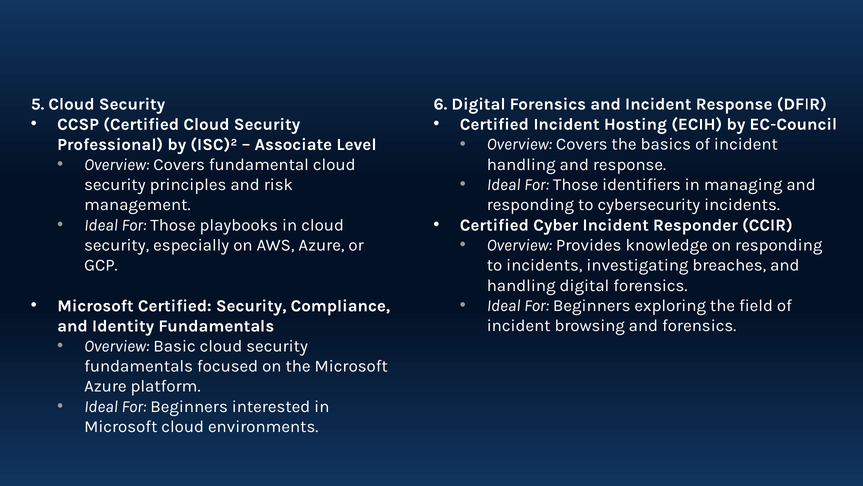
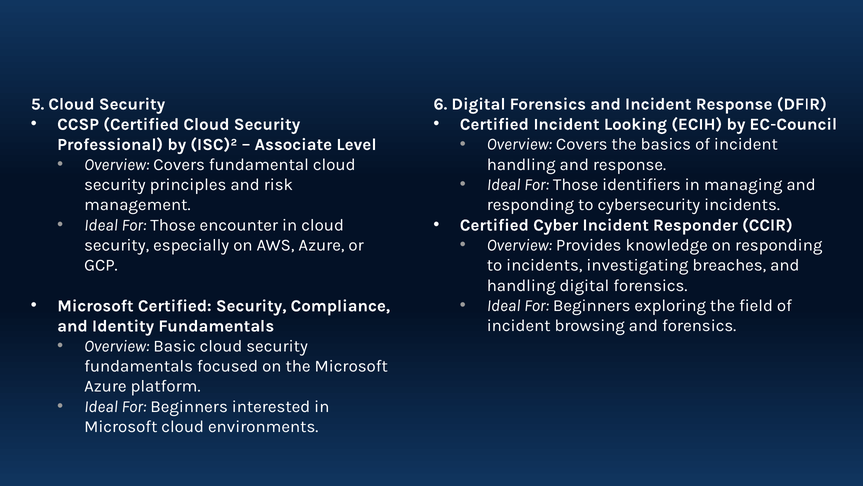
Hosting: Hosting -> Looking (635, 124)
playbooks: playbooks -> encounter (239, 225)
